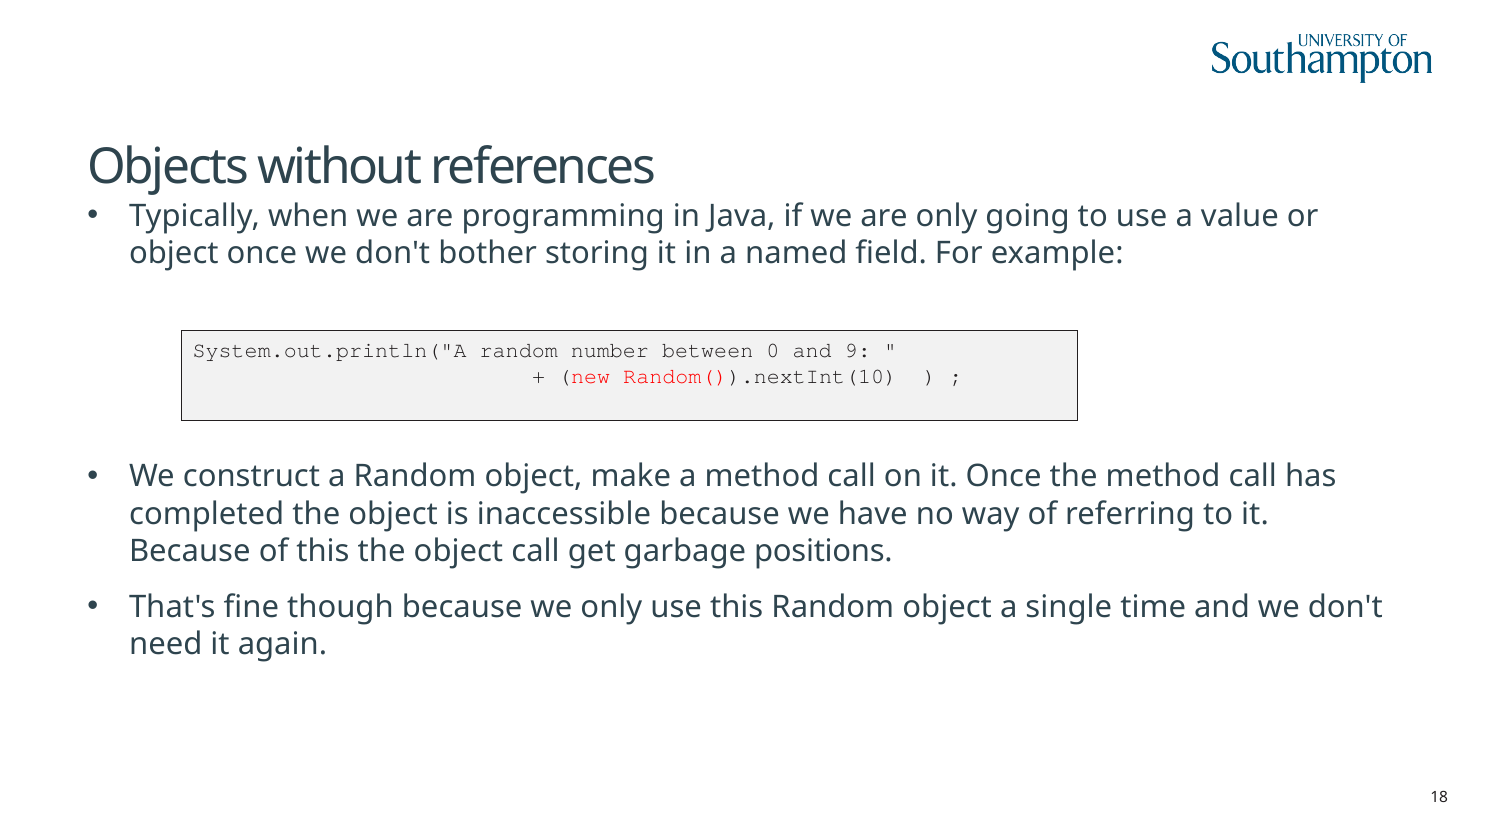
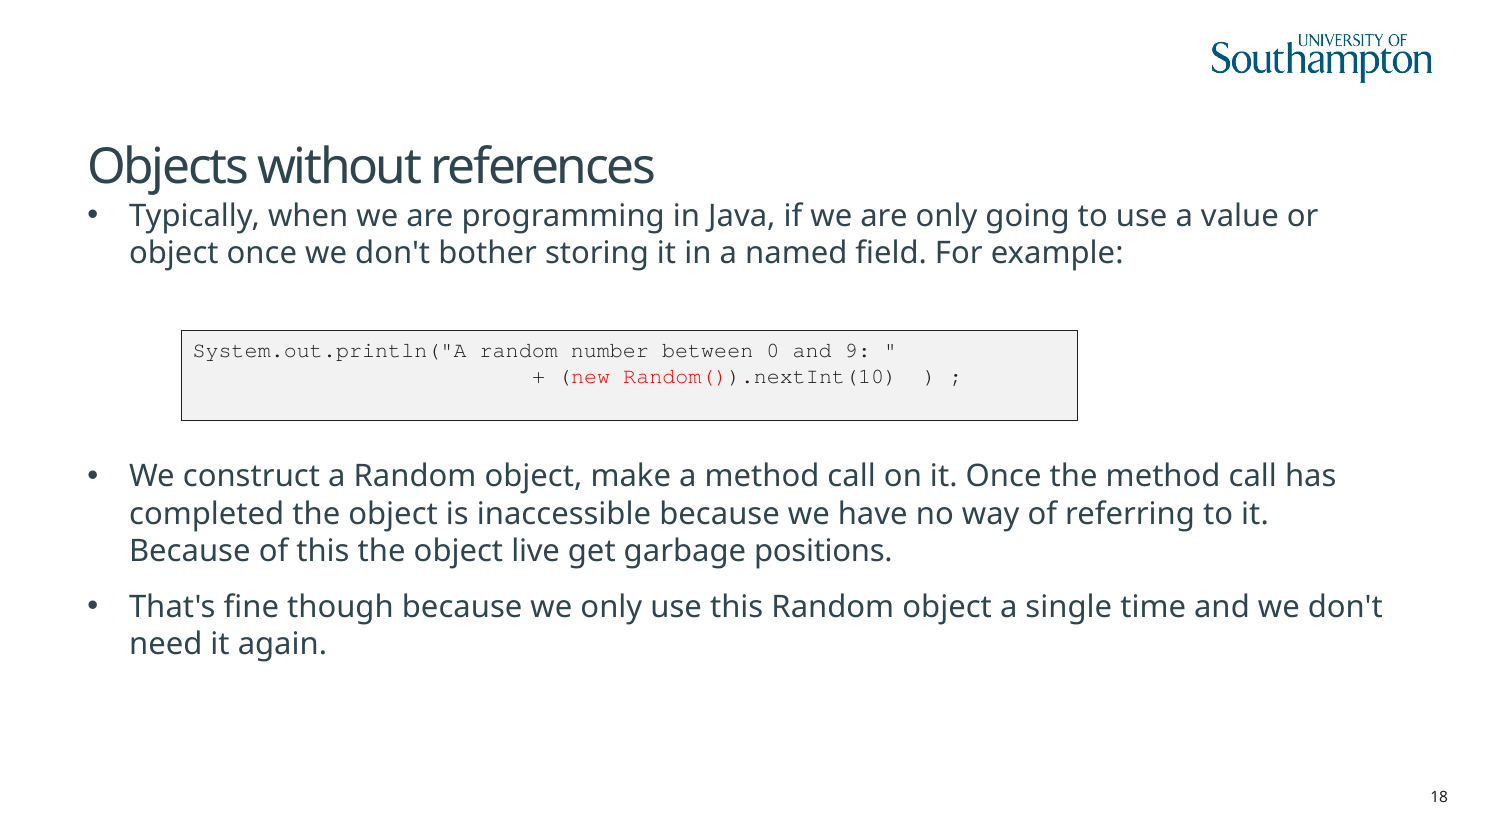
object call: call -> live (536, 551)
